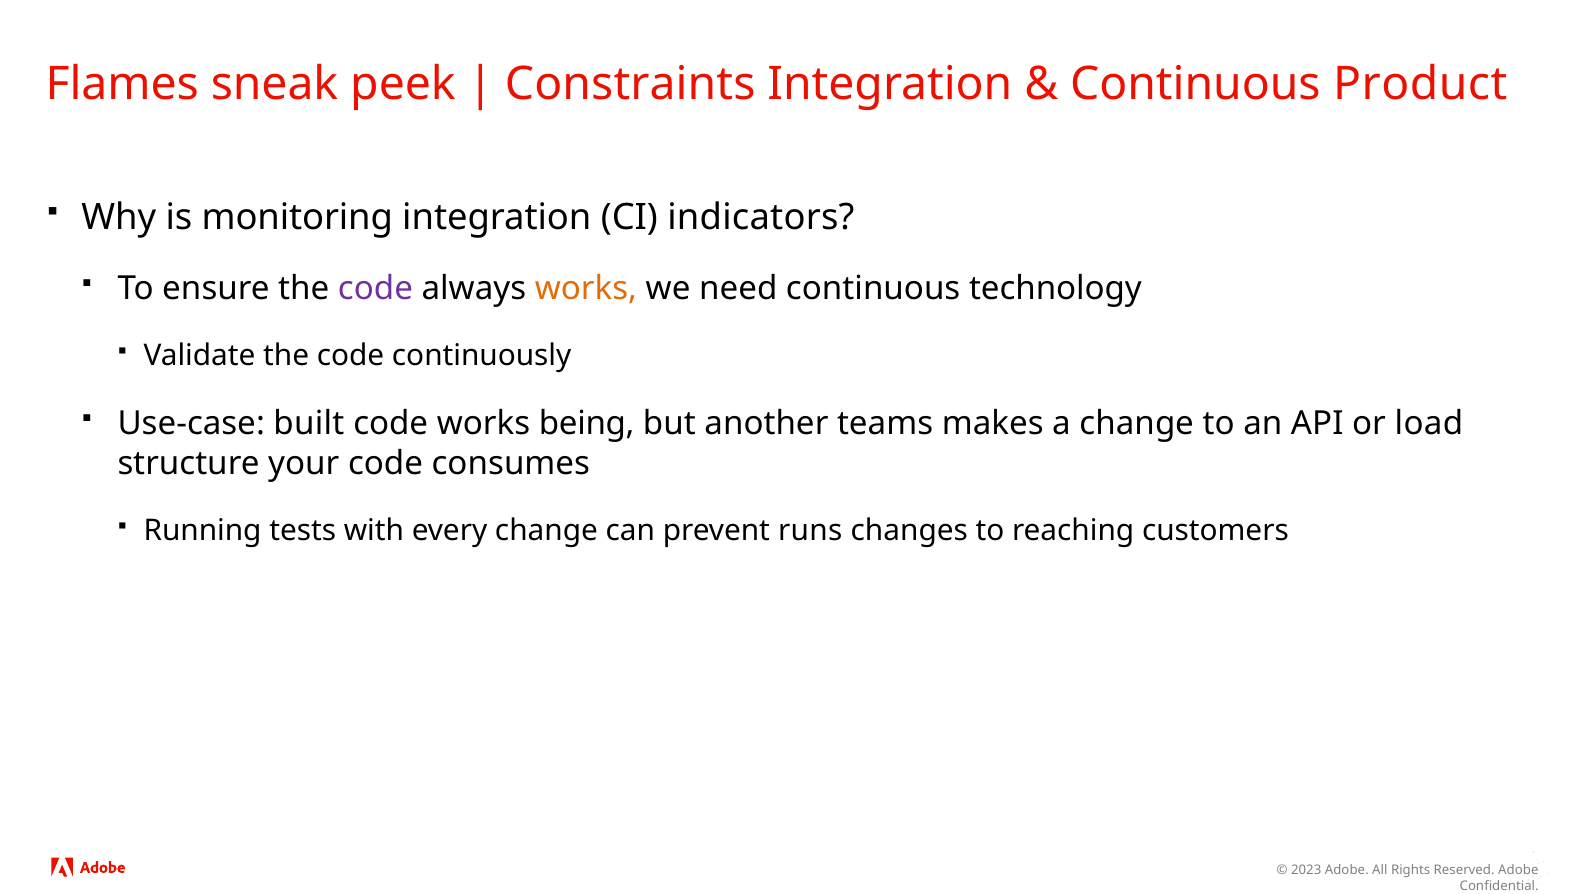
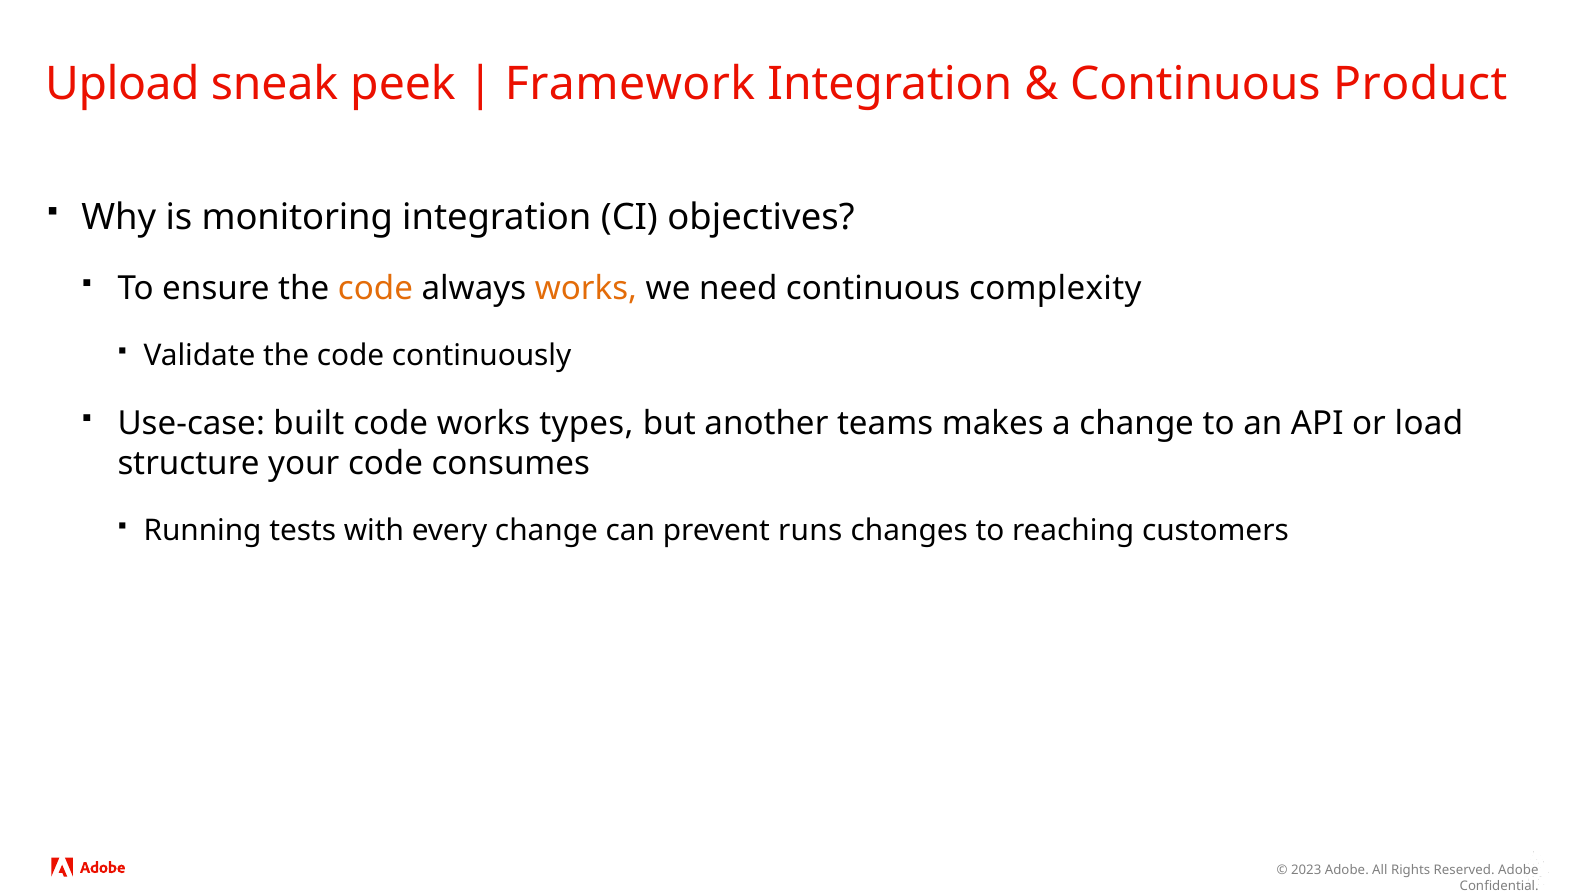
Flames: Flames -> Upload (122, 85)
Constraints: Constraints -> Framework (630, 85)
indicators: indicators -> objectives (761, 217)
code colour: purple -> orange (375, 288)
technology: technology -> complexity (1055, 288)
being: being -> types (586, 423)
